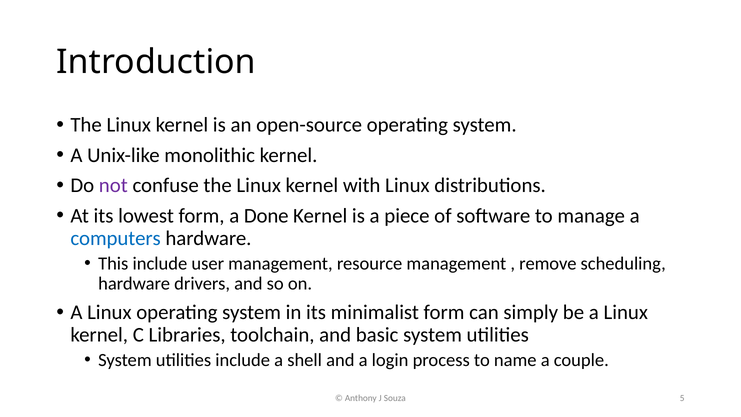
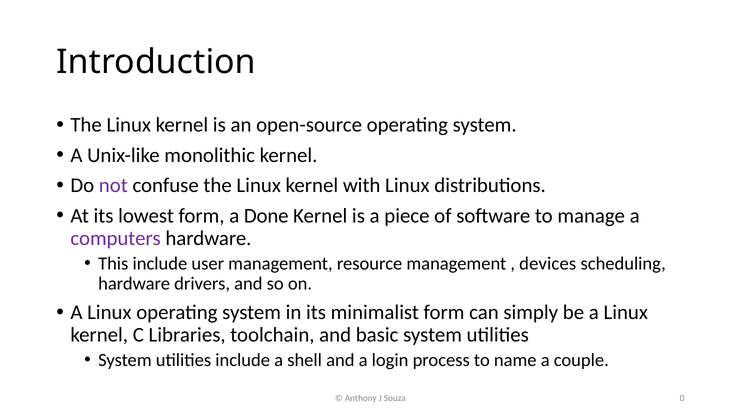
computers colour: blue -> purple (116, 238)
remove: remove -> devices (548, 263)
5: 5 -> 0 (682, 398)
